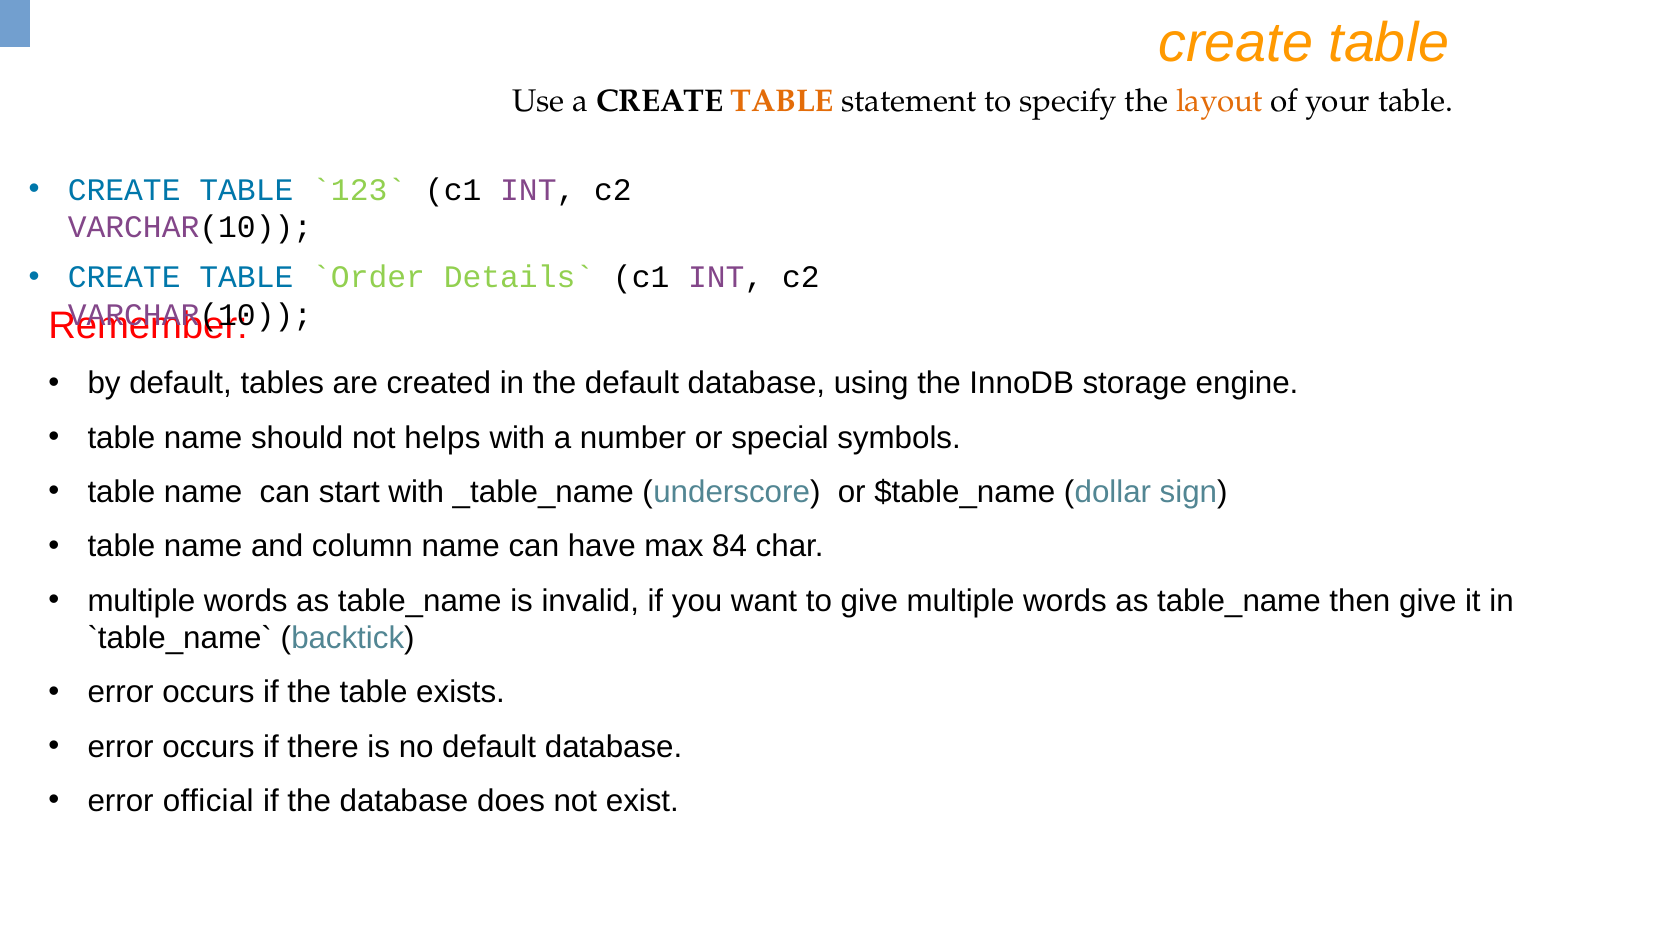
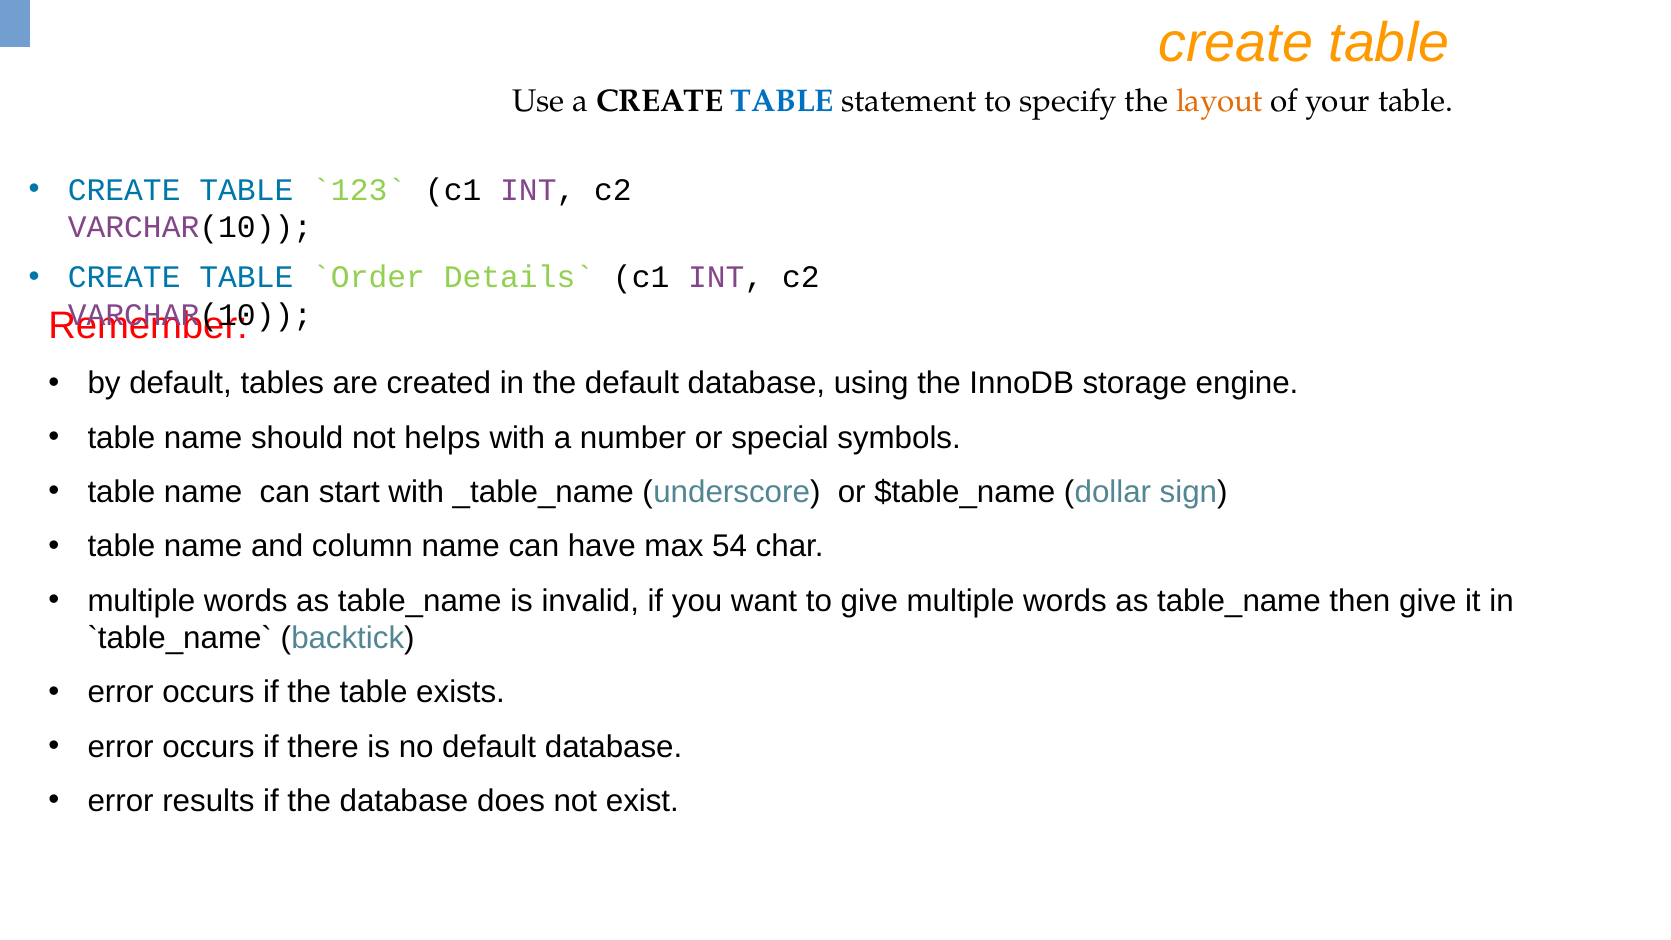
TABLE colour: orange -> blue (783, 101)
84: 84 -> 54 (730, 546)
official: official -> results (208, 801)
